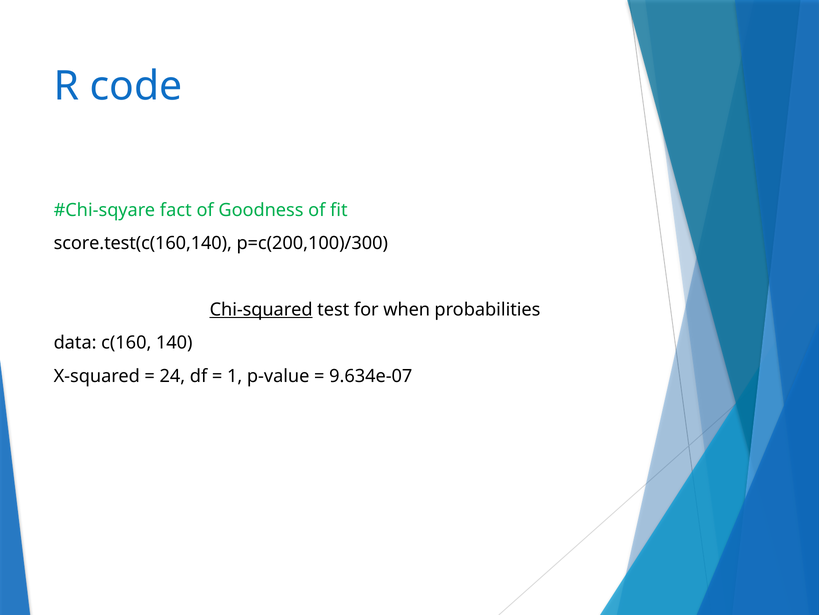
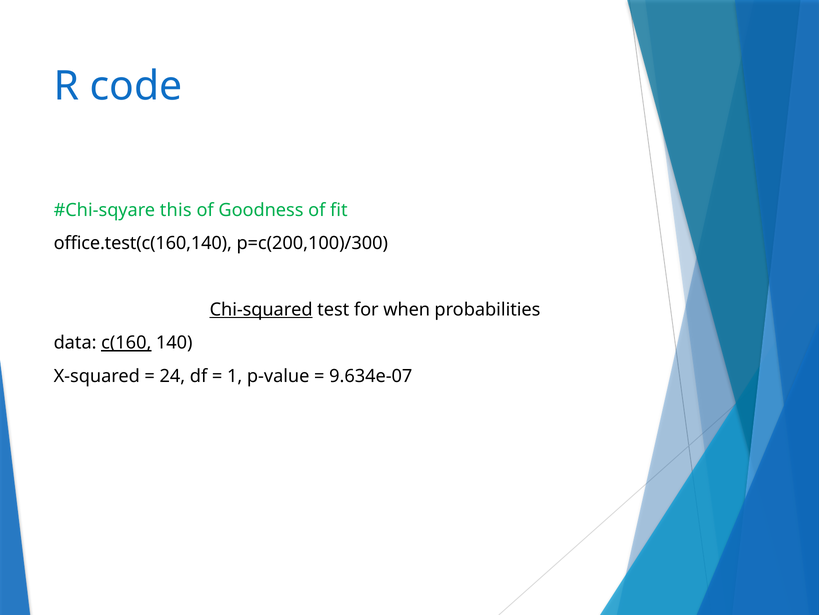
fact: fact -> this (176, 210)
score.test(c(160,140: score.test(c(160,140 -> office.test(c(160,140 (143, 243)
c(160 underline: none -> present (126, 342)
